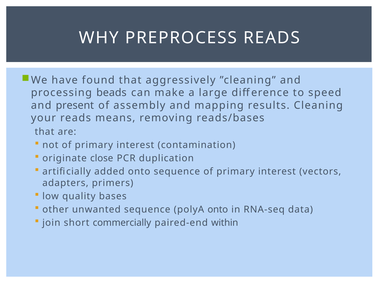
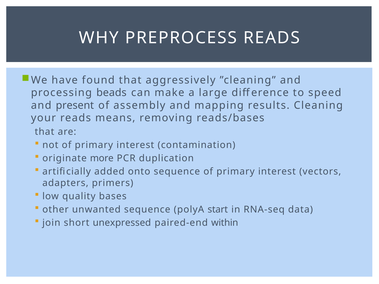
close: close -> more (102, 158)
polyA onto: onto -> start (218, 210)
commercially: commercially -> unexpressed (122, 223)
